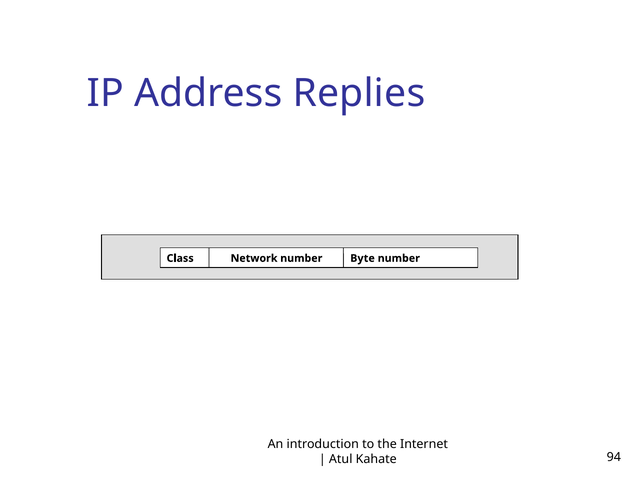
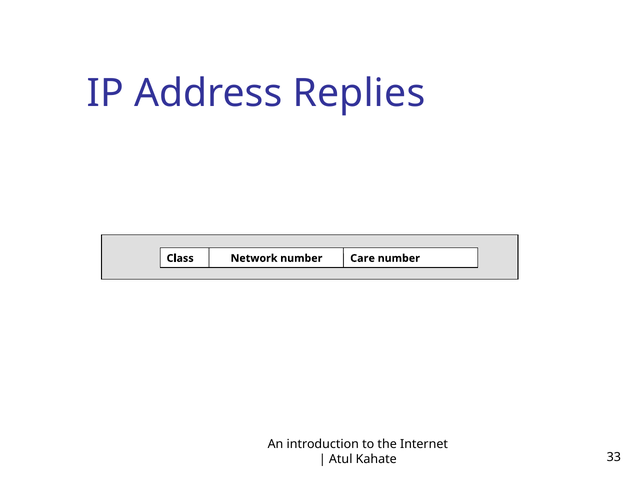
Byte: Byte -> Care (363, 259)
94: 94 -> 33 (614, 458)
